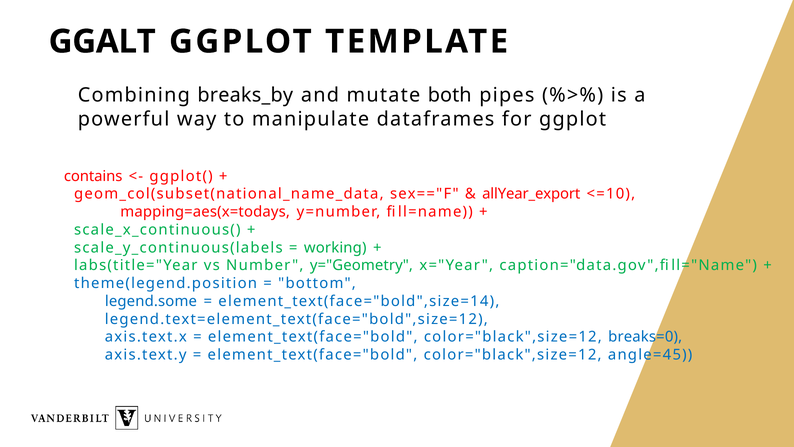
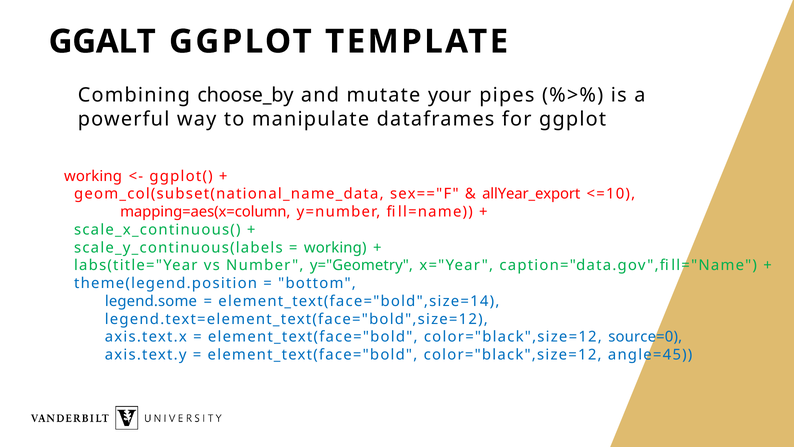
breaks_by: breaks_by -> choose_by (245, 95)
both: both -> your (450, 95)
contains: contains -> working (93, 176)
mapping=aes(x=todays: mapping=aes(x=todays -> mapping=aes(x=column (205, 212)
breaks=0: breaks=0 -> source=0 (645, 337)
